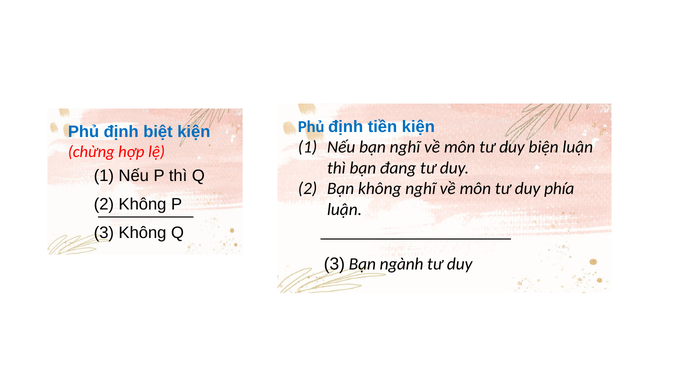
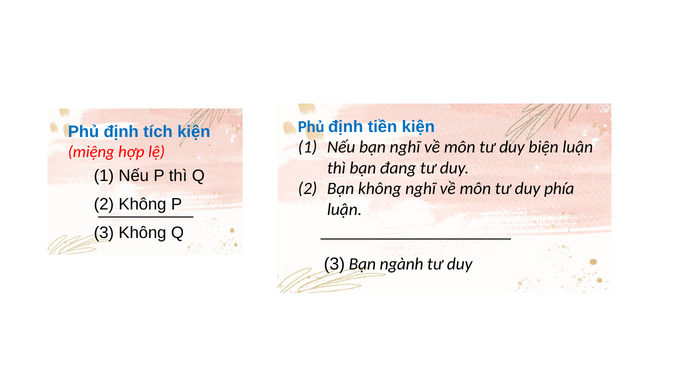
biệt: biệt -> tích (158, 132)
chừng: chừng -> miệng (91, 152)
